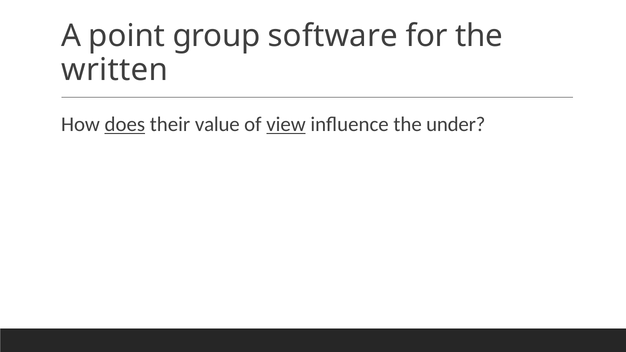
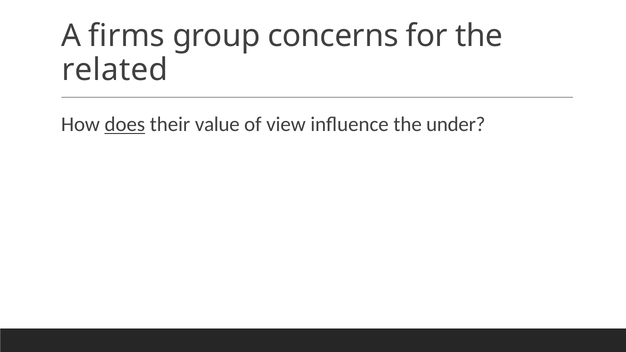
point: point -> firms (127, 36)
software: software -> concerns (333, 36)
written: written -> related (115, 70)
view underline: present -> none (286, 125)
